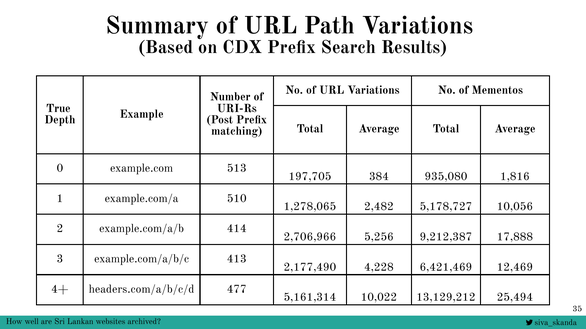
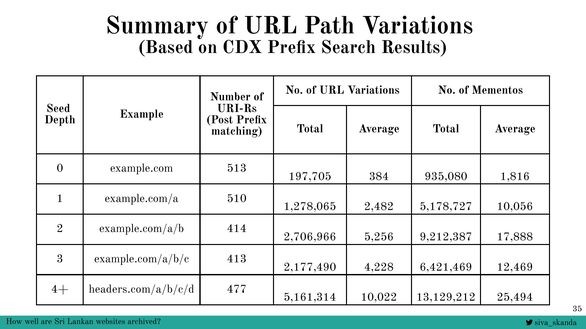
True: True -> Seed (58, 109)
